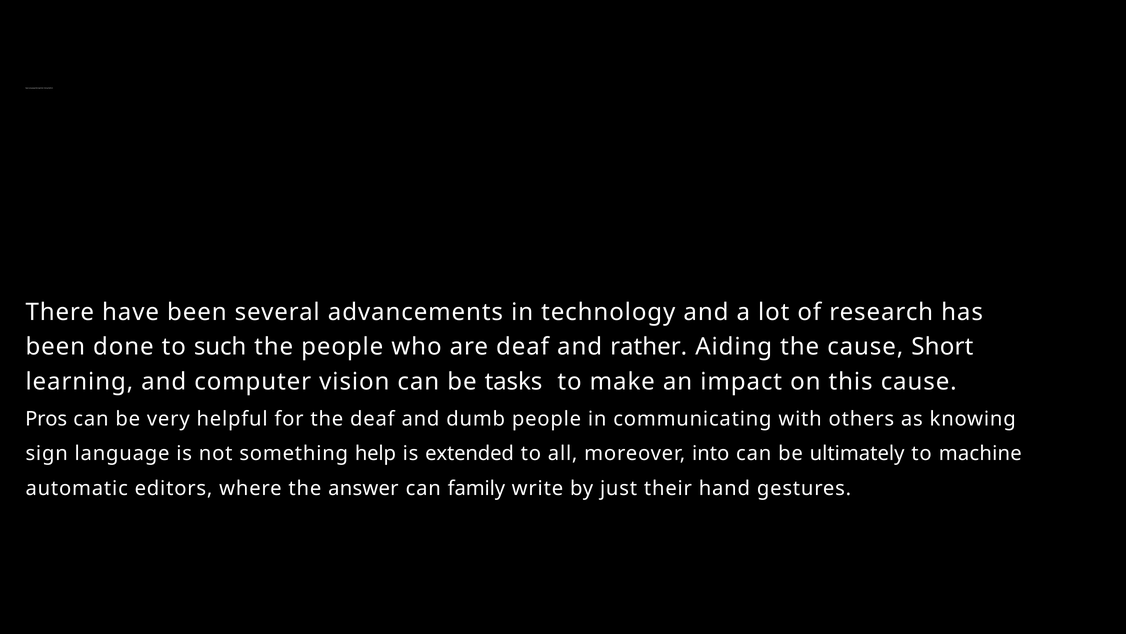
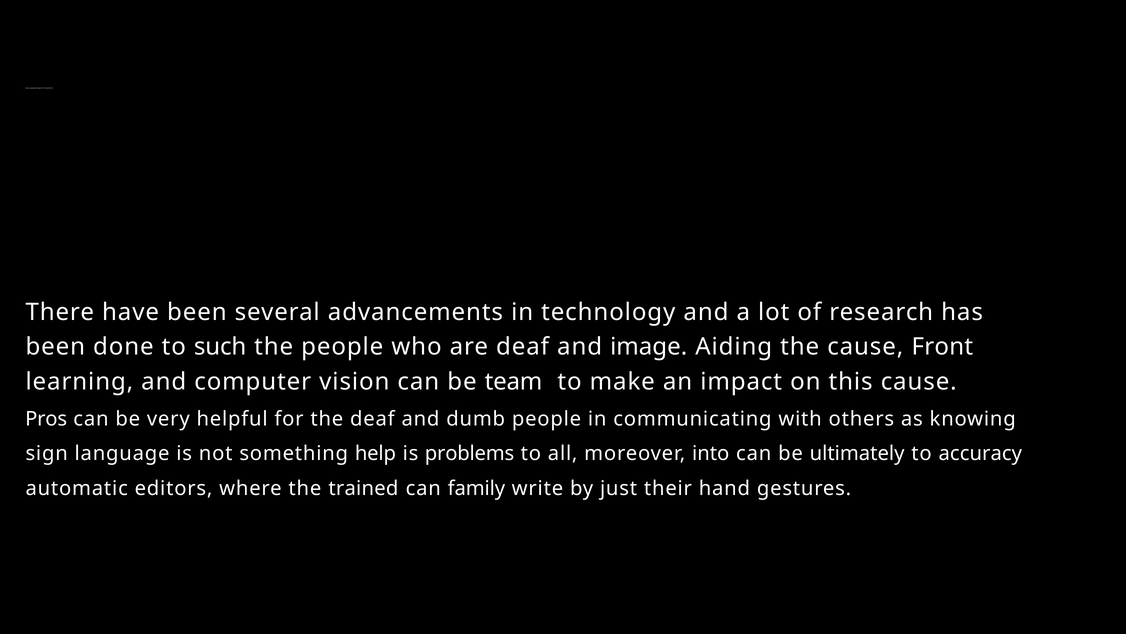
rather: rather -> image (649, 347)
Short: Short -> Front (942, 347)
tasks: tasks -> team (514, 382)
extended: extended -> problems (470, 453)
machine: machine -> accuracy (980, 453)
answer: answer -> trained (363, 488)
